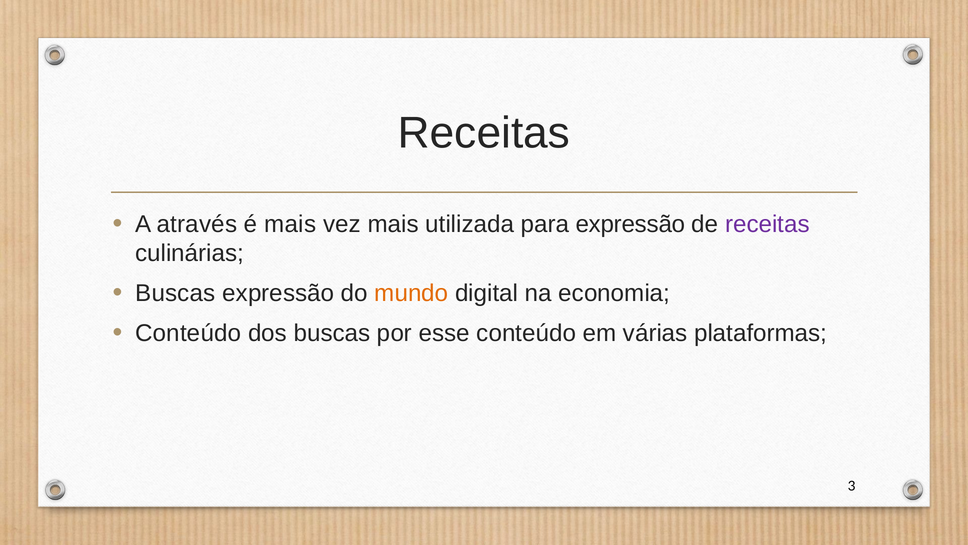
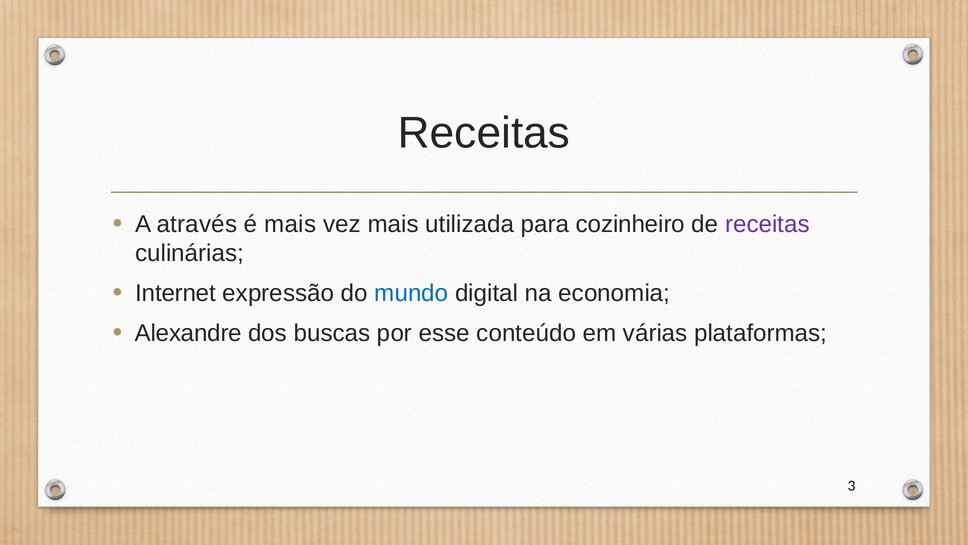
para expressão: expressão -> cozinheiro (630, 224)
Buscas: Buscas -> Internet (176, 293)
mundo colour: orange -> blue (411, 293)
Conteúdo: Conteúdo -> Alexandre (188, 333)
